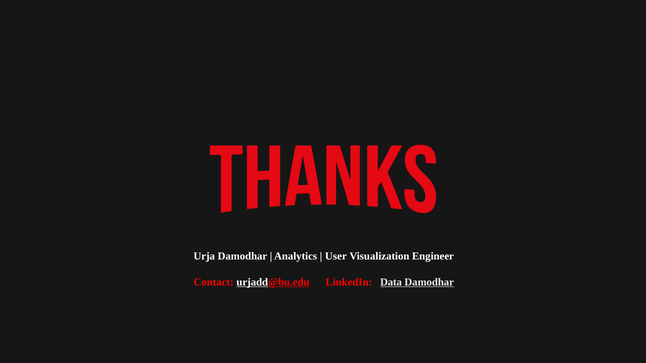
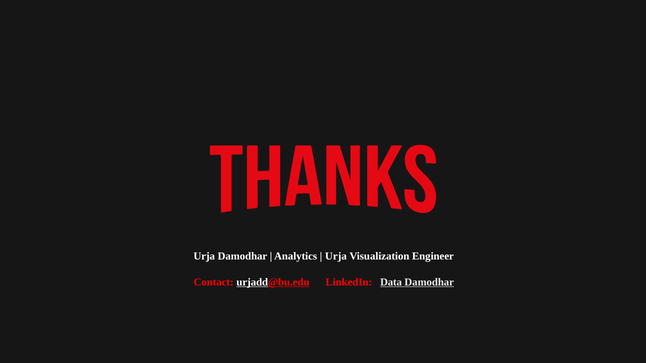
User: User -> Urja (336, 256)
